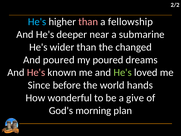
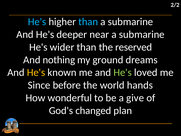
than colour: pink -> light blue (88, 22)
fellowship: fellowship -> submarine (130, 22)
changed: changed -> reserved (134, 47)
And poured: poured -> nothing (59, 60)
my poured: poured -> ground (108, 60)
He's colour: pink -> yellow (36, 72)
morning: morning -> changed (93, 110)
